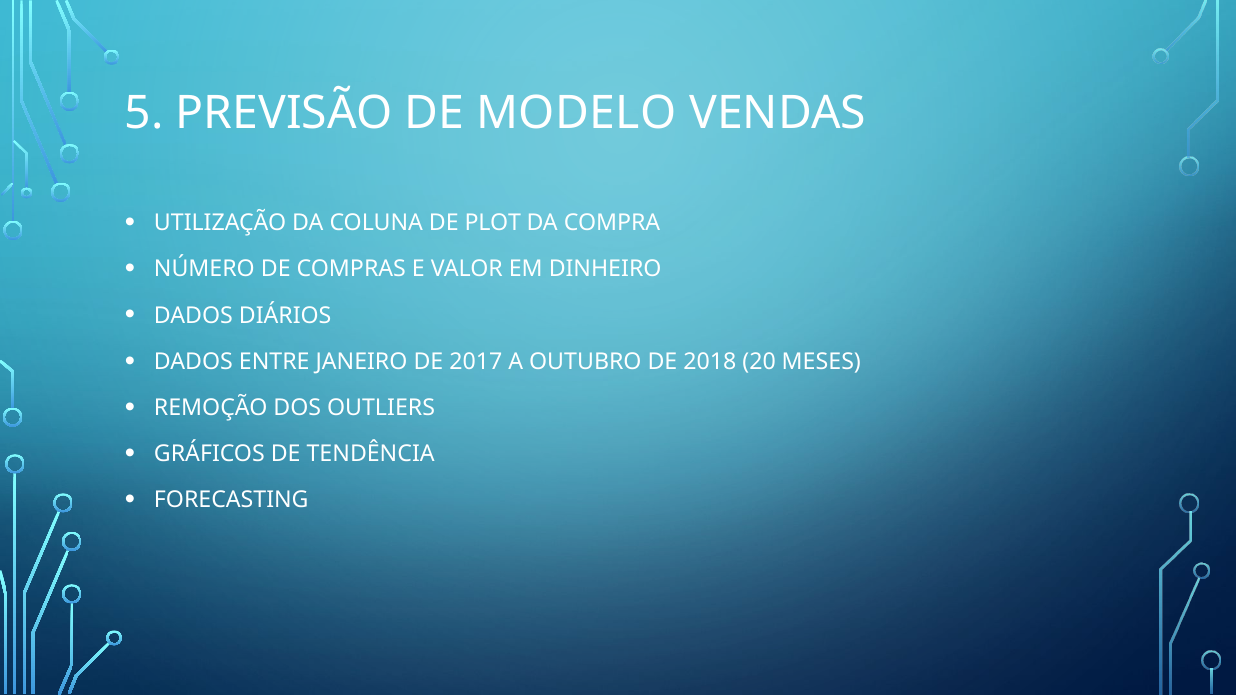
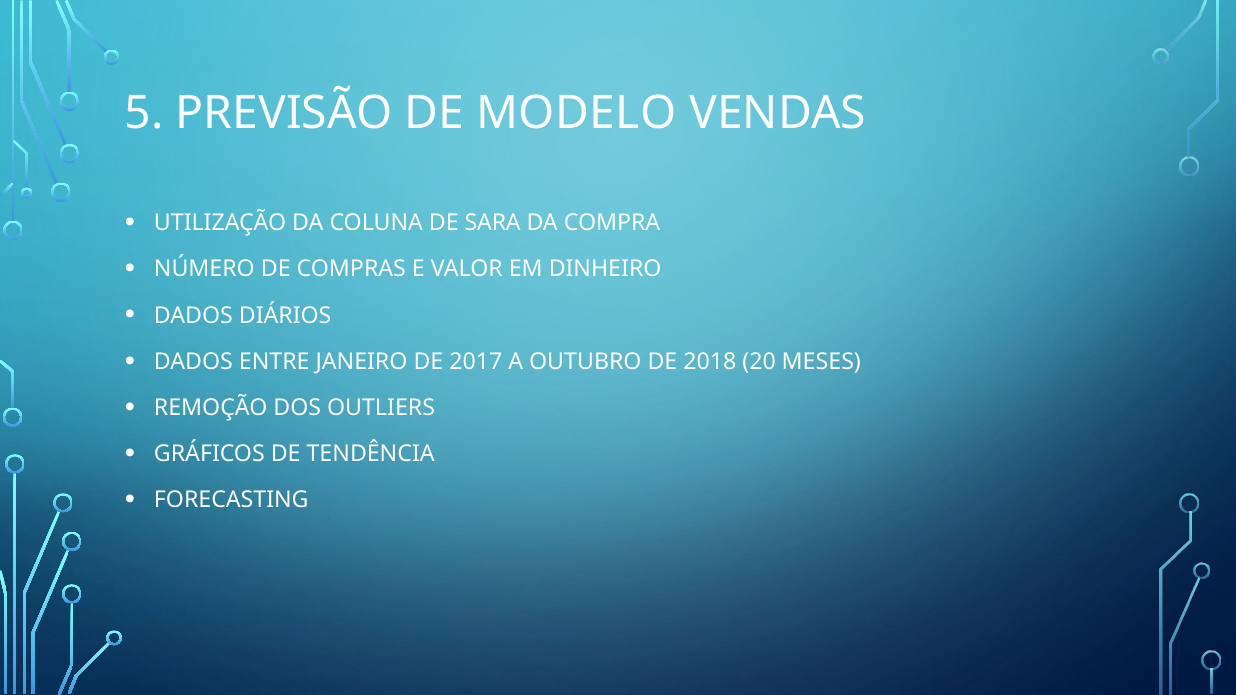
PLOT: PLOT -> SARA (493, 223)
